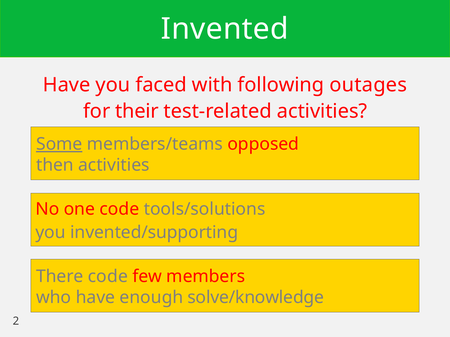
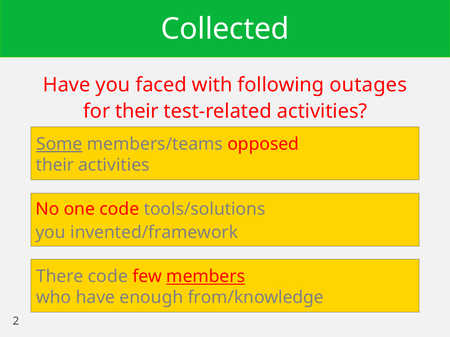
Invented: Invented -> Collected (225, 29)
then: then -> their (55, 165)
invented/supporting: invented/supporting -> invented/framework (154, 233)
members underline: none -> present (206, 277)
solve/knowledge: solve/knowledge -> from/knowledge (256, 298)
